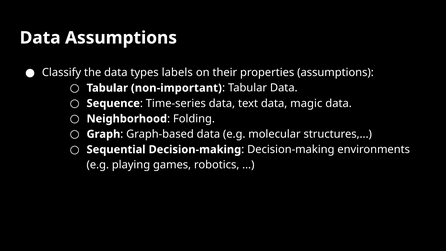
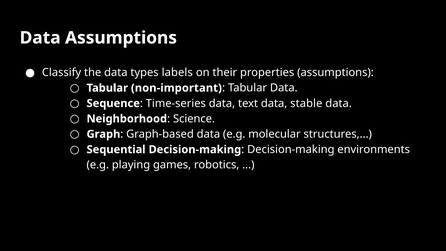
magic: magic -> stable (306, 103)
Folding: Folding -> Science (194, 119)
